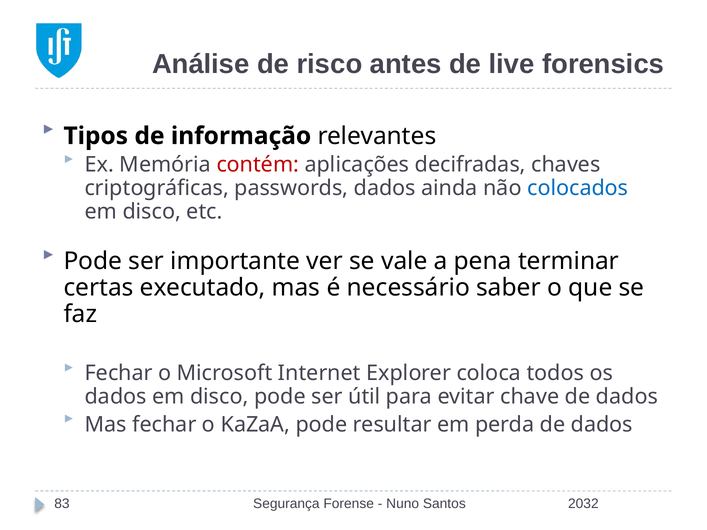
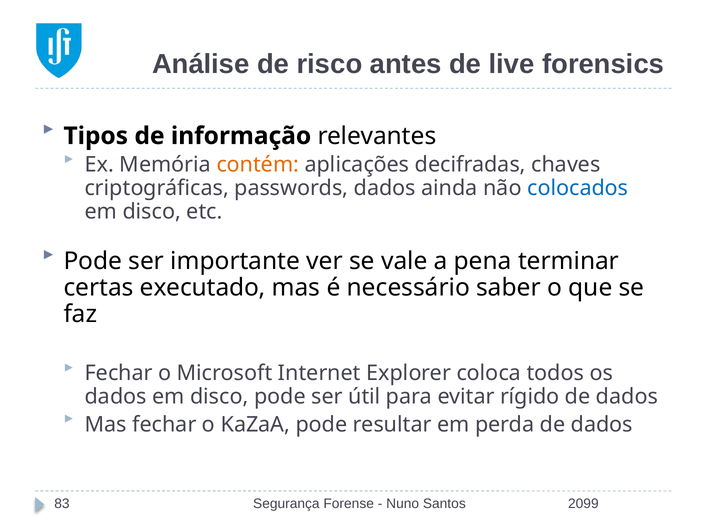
contém colour: red -> orange (258, 165)
chave: chave -> rígido (530, 397)
2032: 2032 -> 2099 (583, 504)
